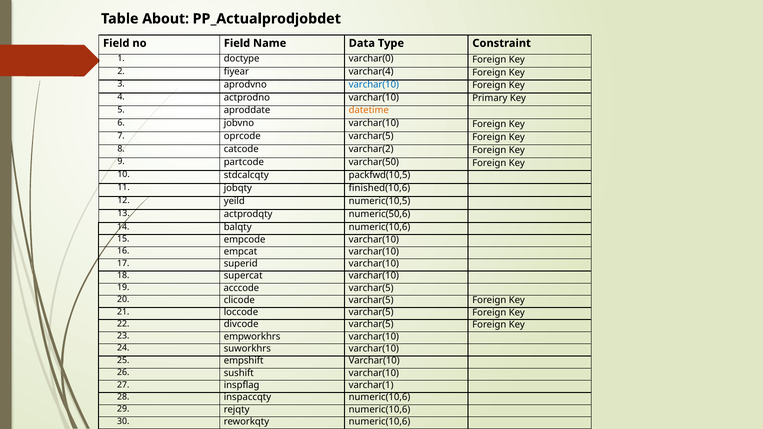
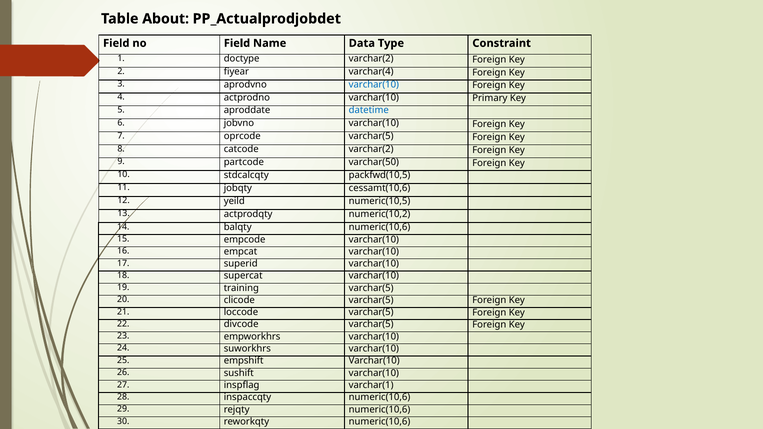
doctype varchar(0: varchar(0 -> varchar(2 (371, 59)
datetime colour: orange -> blue (369, 110)
finished(10,6: finished(10,6 -> cessamt(10,6 (380, 188)
numeric(50,6: numeric(50,6 -> numeric(10,2 (380, 214)
acccode: acccode -> training (241, 288)
